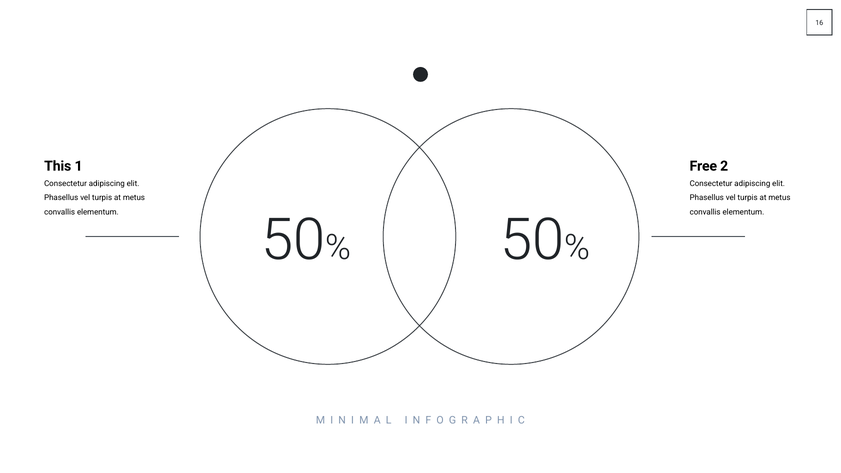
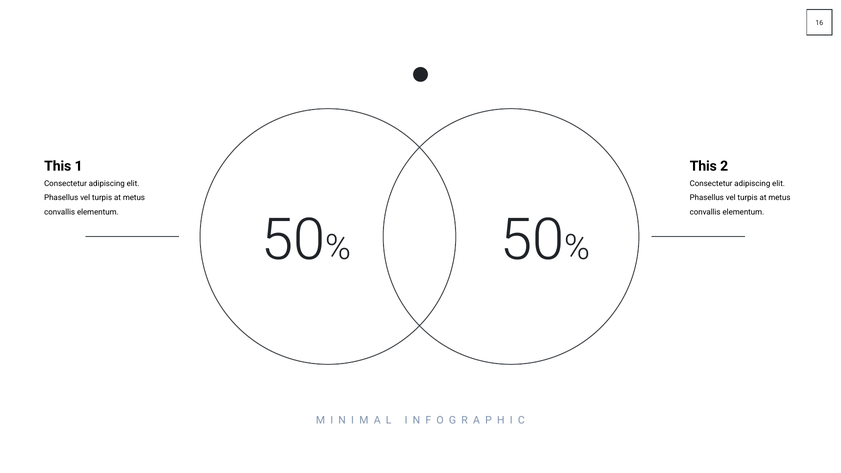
Free: Free -> This (703, 166)
